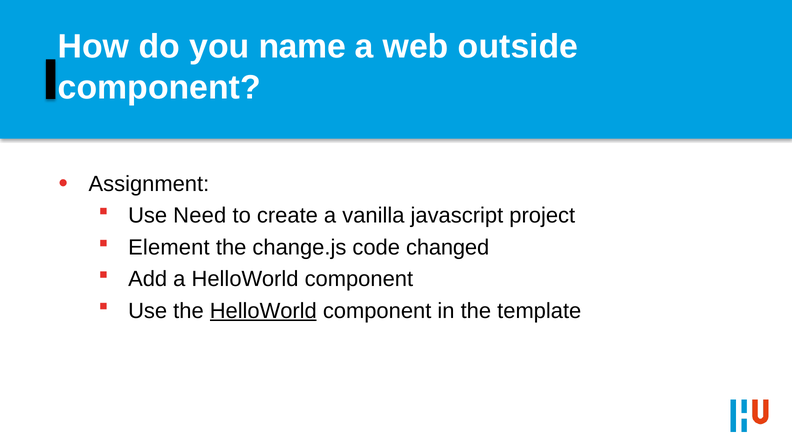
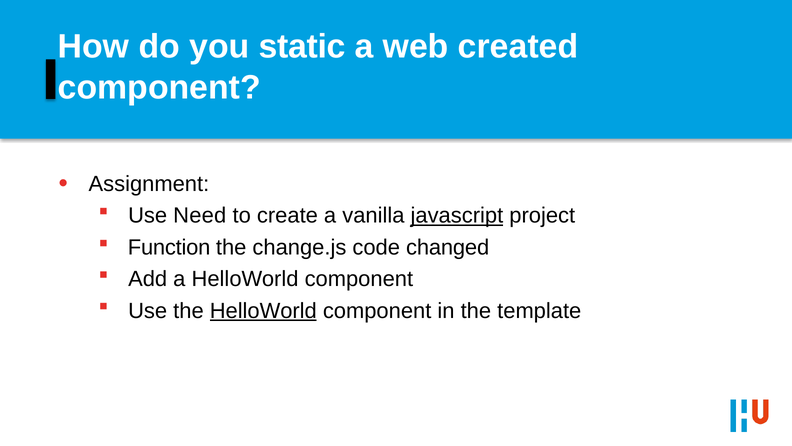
name: name -> static (302, 47)
outside: outside -> created (518, 47)
javascript underline: none -> present (457, 215)
Element: Element -> Function (169, 247)
